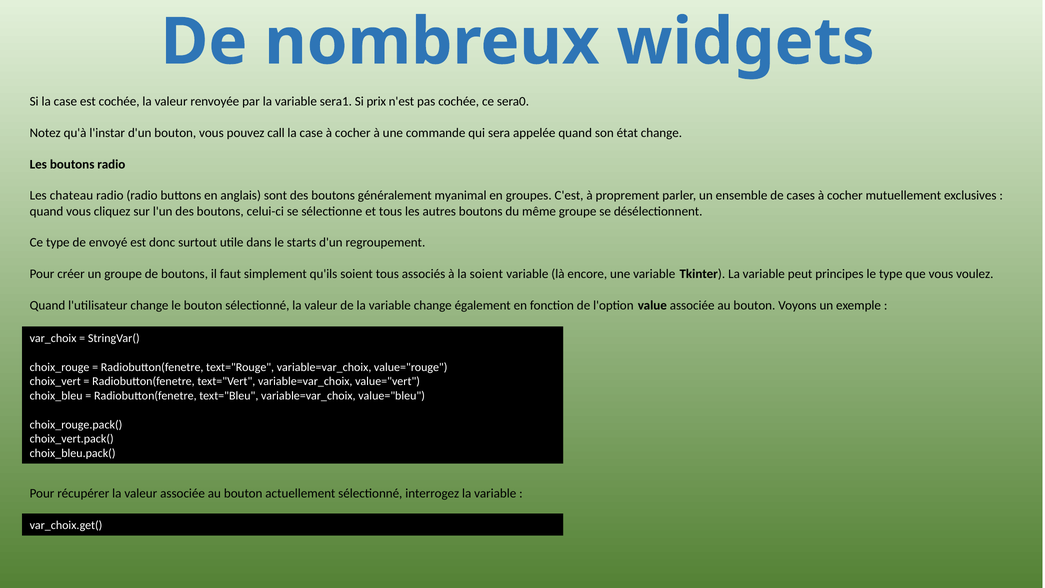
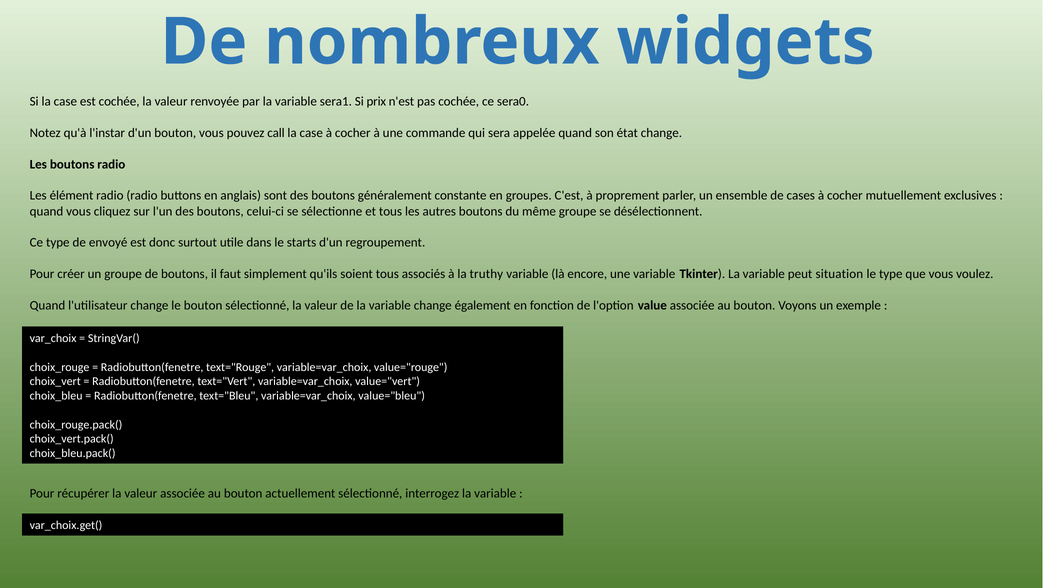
chateau: chateau -> élément (72, 196)
myanimal: myanimal -> constante (461, 196)
la soient: soient -> truthy (486, 274)
principes: principes -> situation (839, 274)
